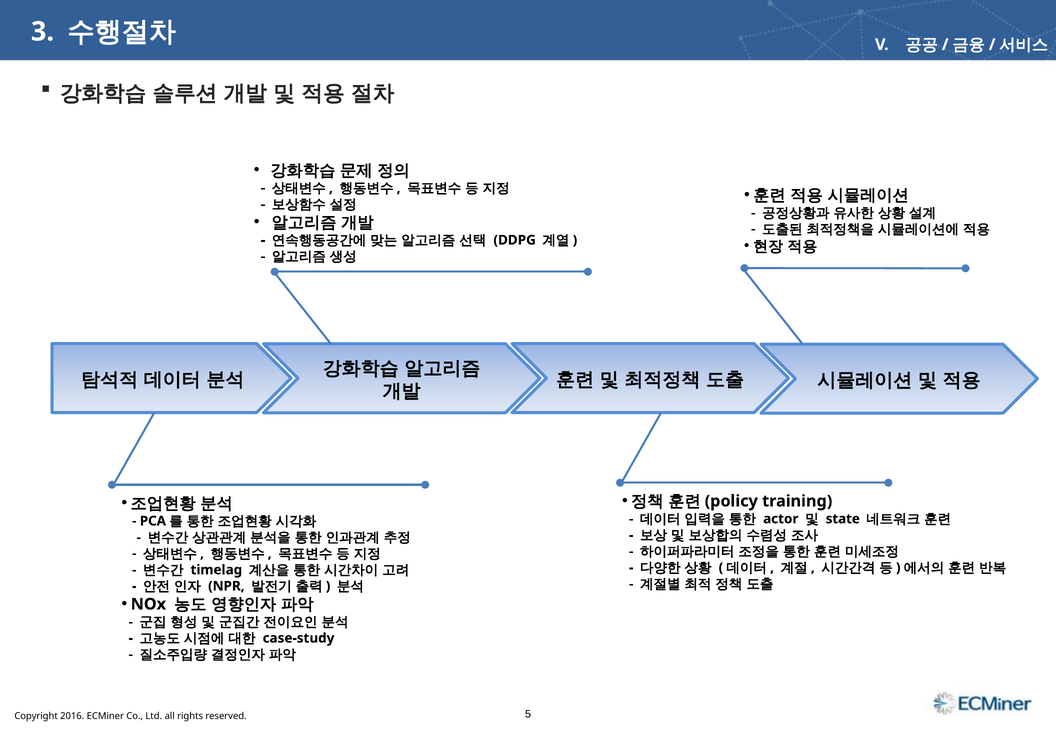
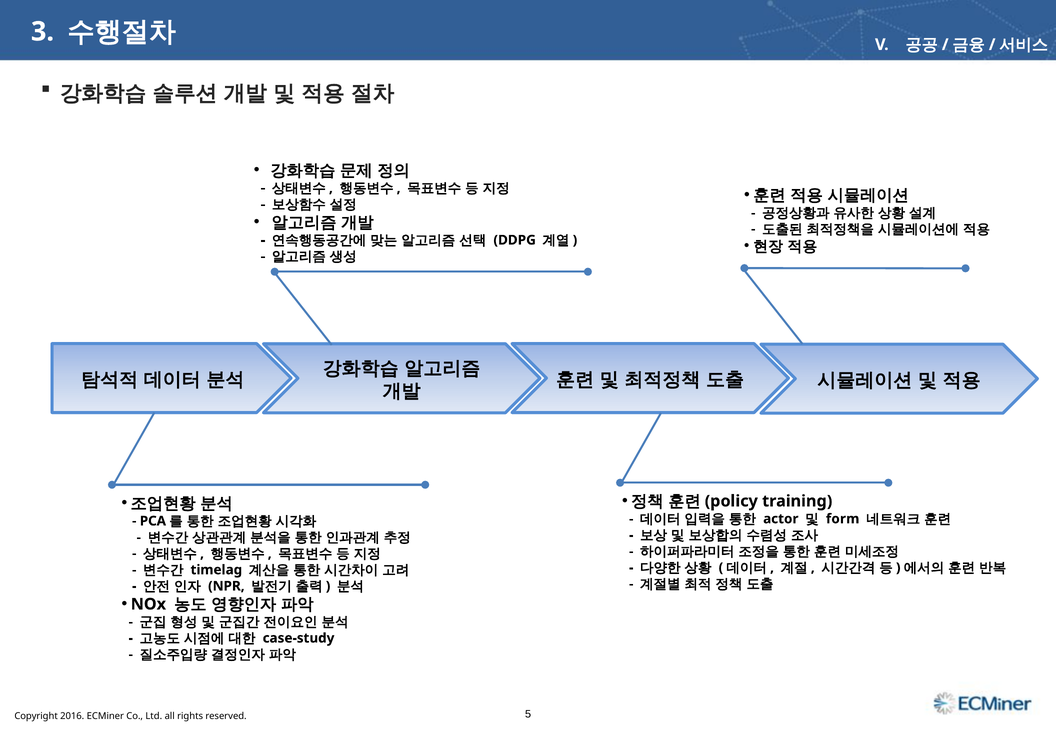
state: state -> form (843, 519)
